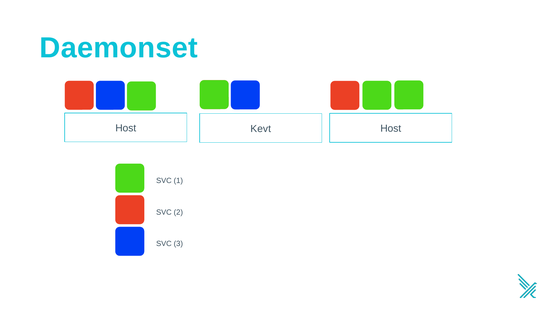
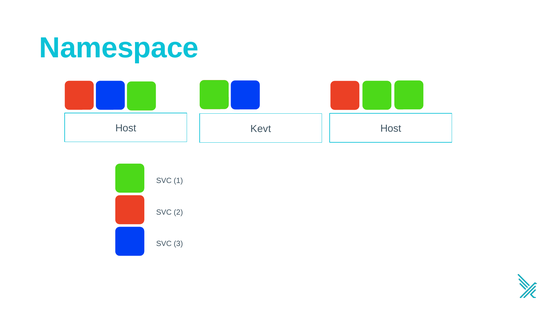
Daemonset: Daemonset -> Namespace (119, 48)
